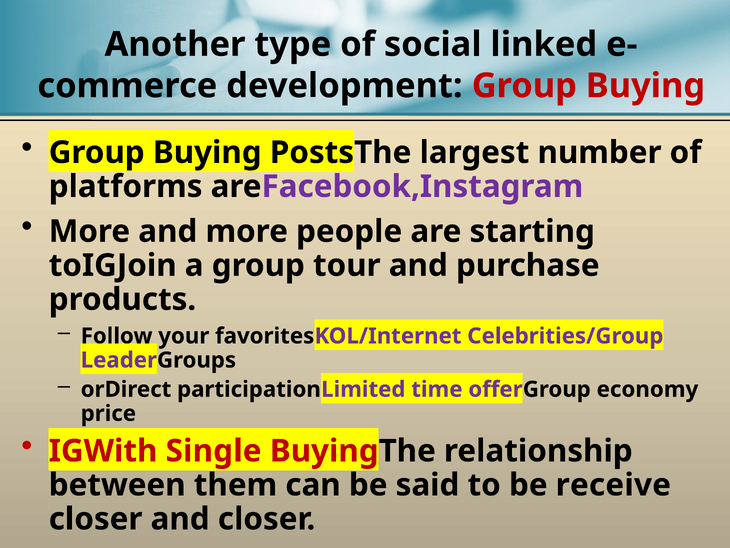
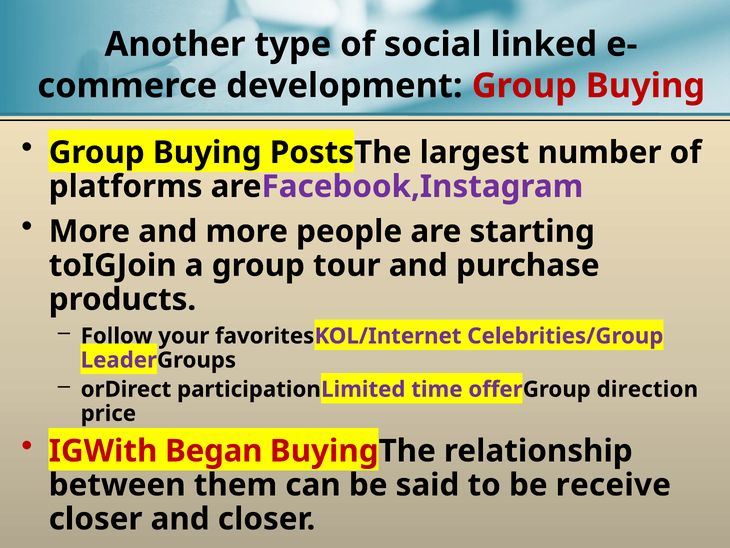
economy: economy -> direction (647, 389)
Single: Single -> Began (214, 451)
